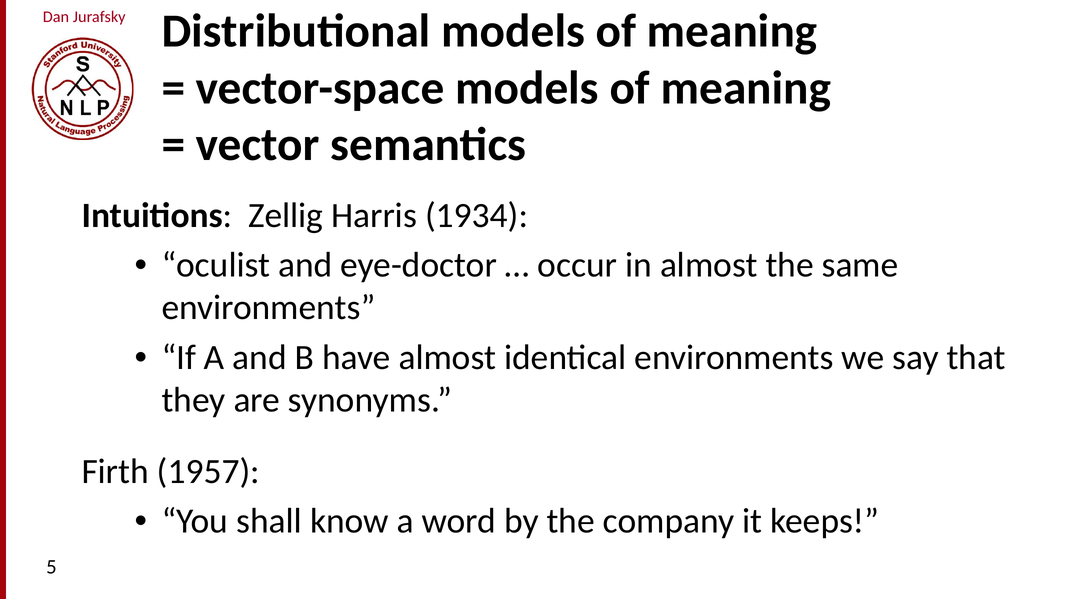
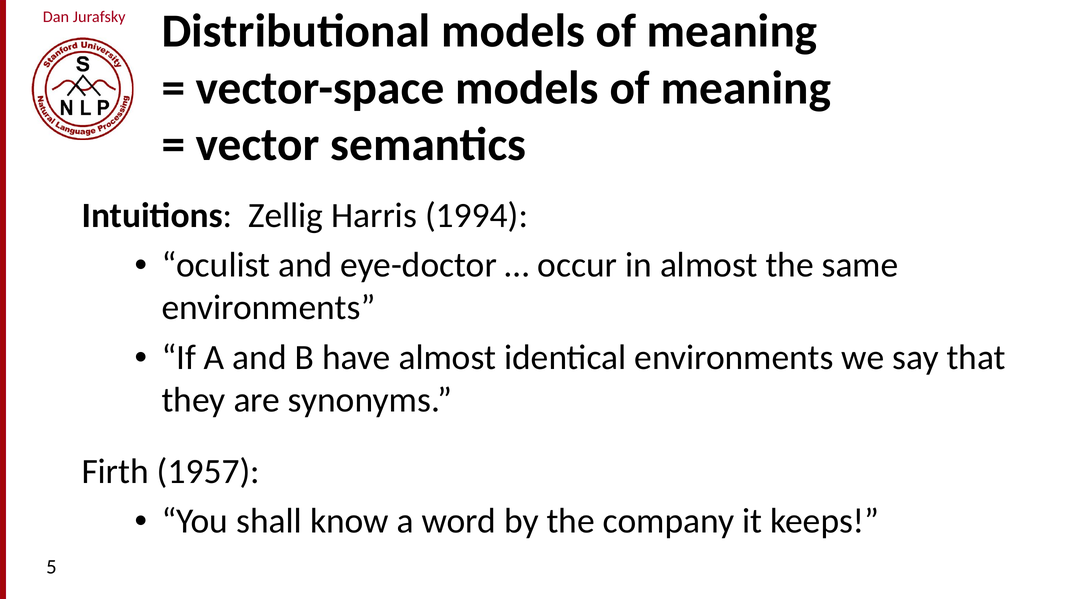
1934: 1934 -> 1994 (477, 215)
